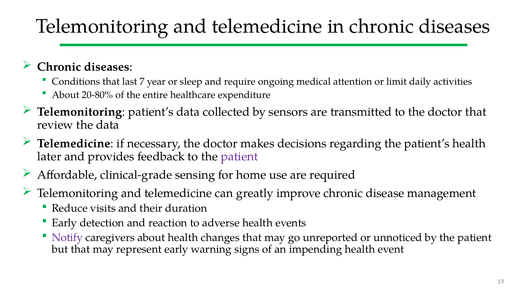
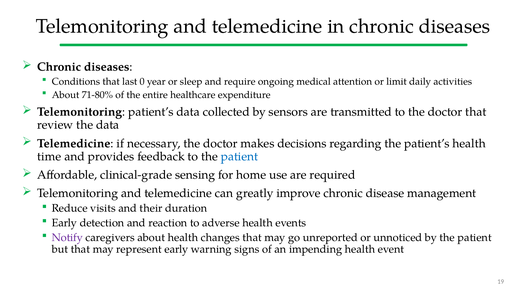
7: 7 -> 0 (142, 82)
20-80%: 20-80% -> 71-80% (97, 95)
later: later -> time (49, 157)
patient colour: purple -> blue (239, 157)
